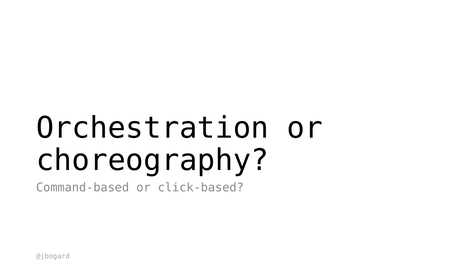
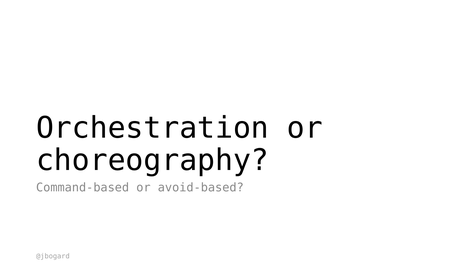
click-based: click-based -> avoid-based (201, 187)
